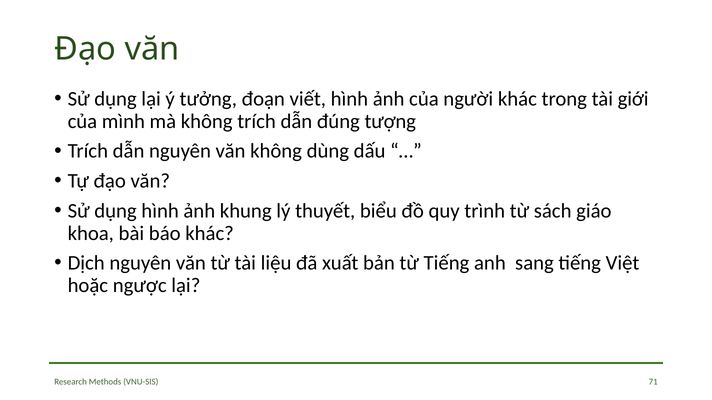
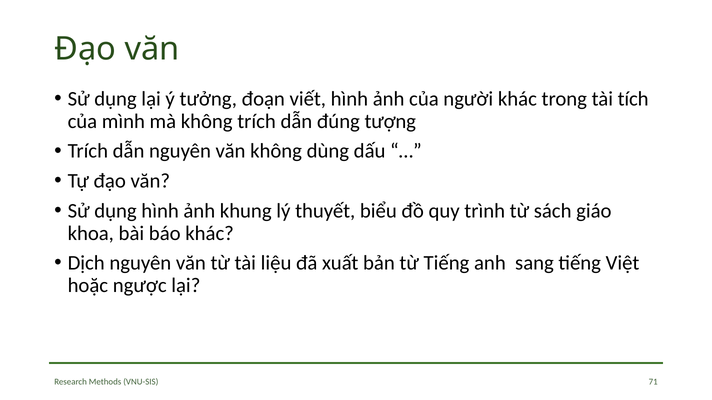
giới: giới -> tích (633, 99)
